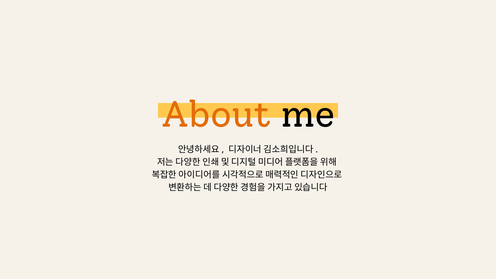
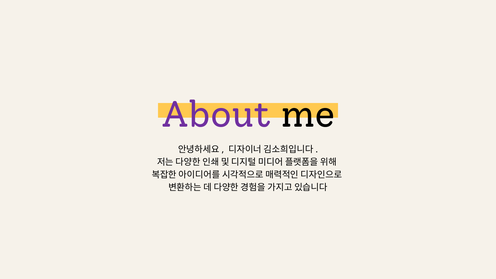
About colour: orange -> purple (216, 115)
